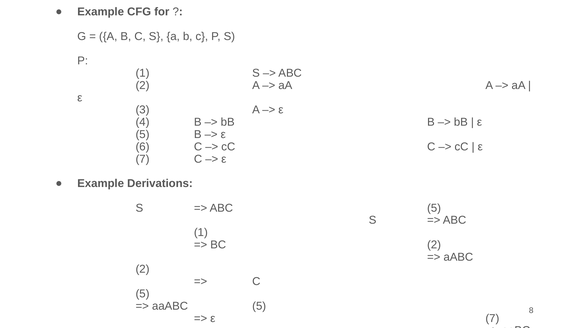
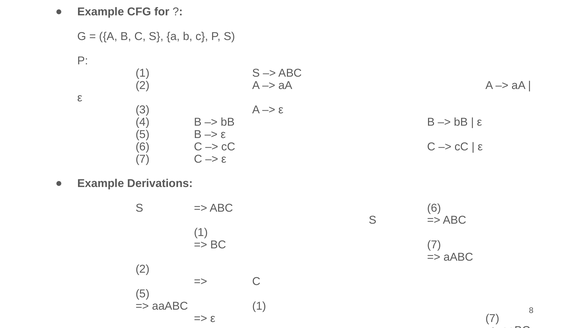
ABC 5: 5 -> 6 (434, 208)
BC 2: 2 -> 7 (434, 245)
aaABC 5: 5 -> 1 (259, 306)
